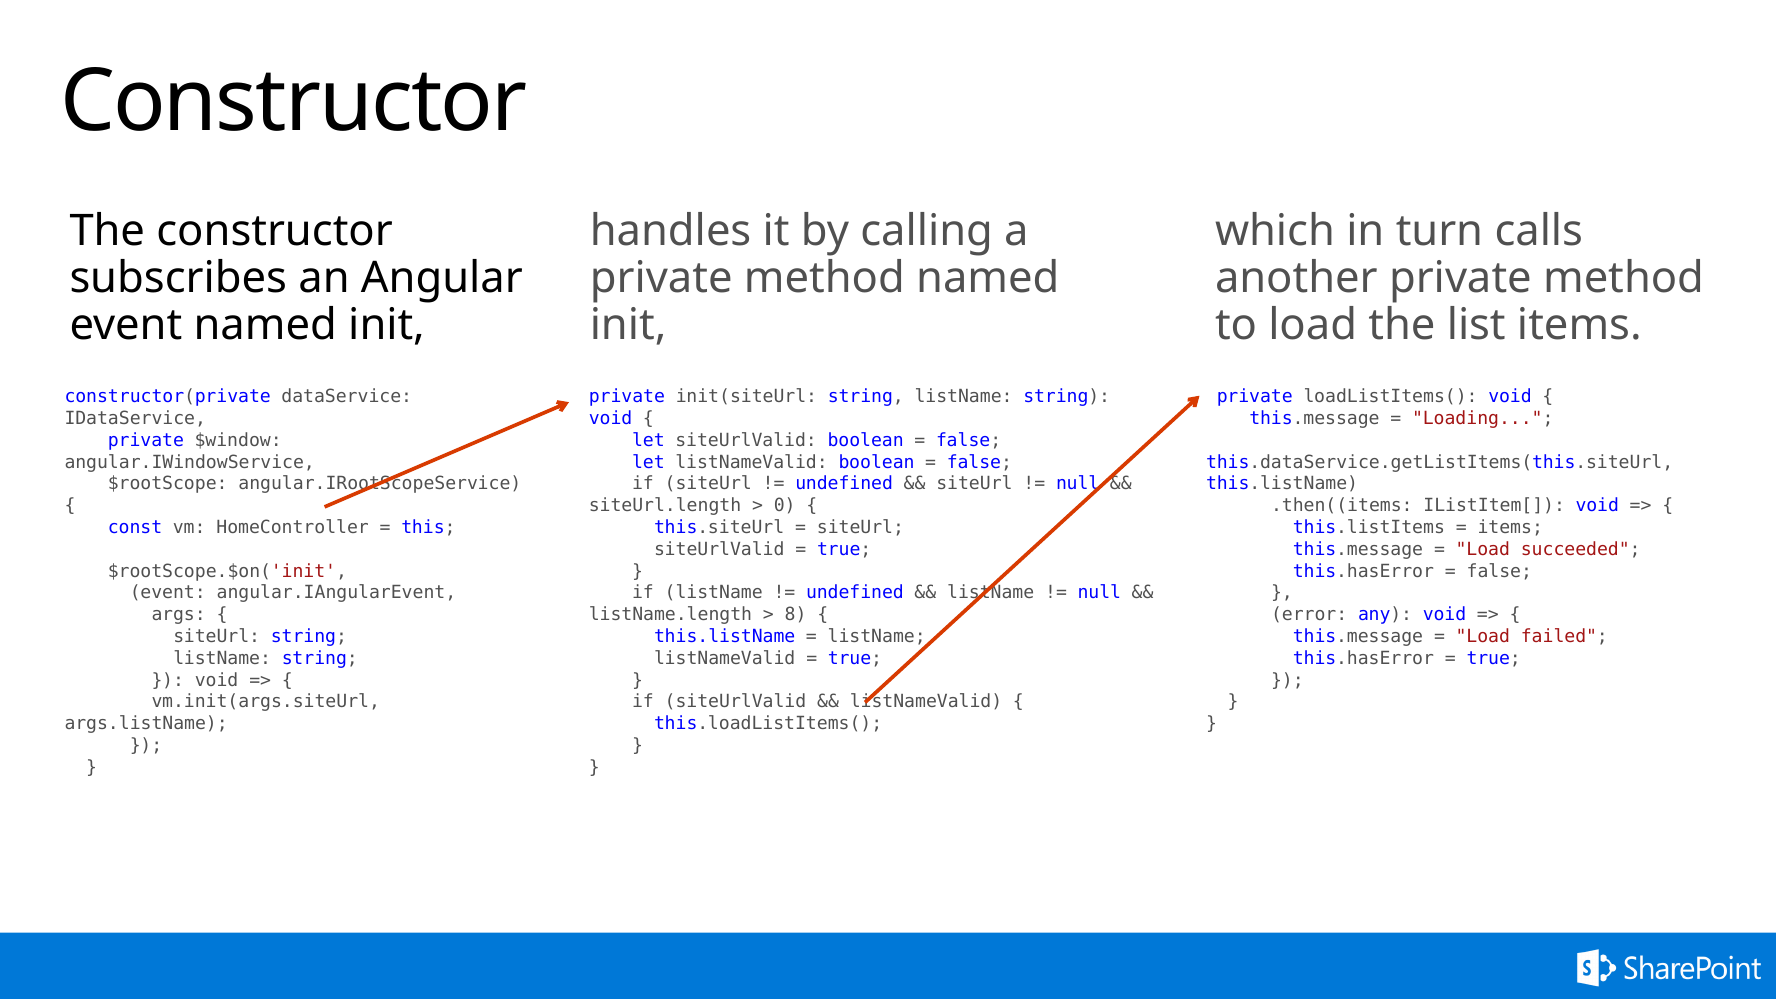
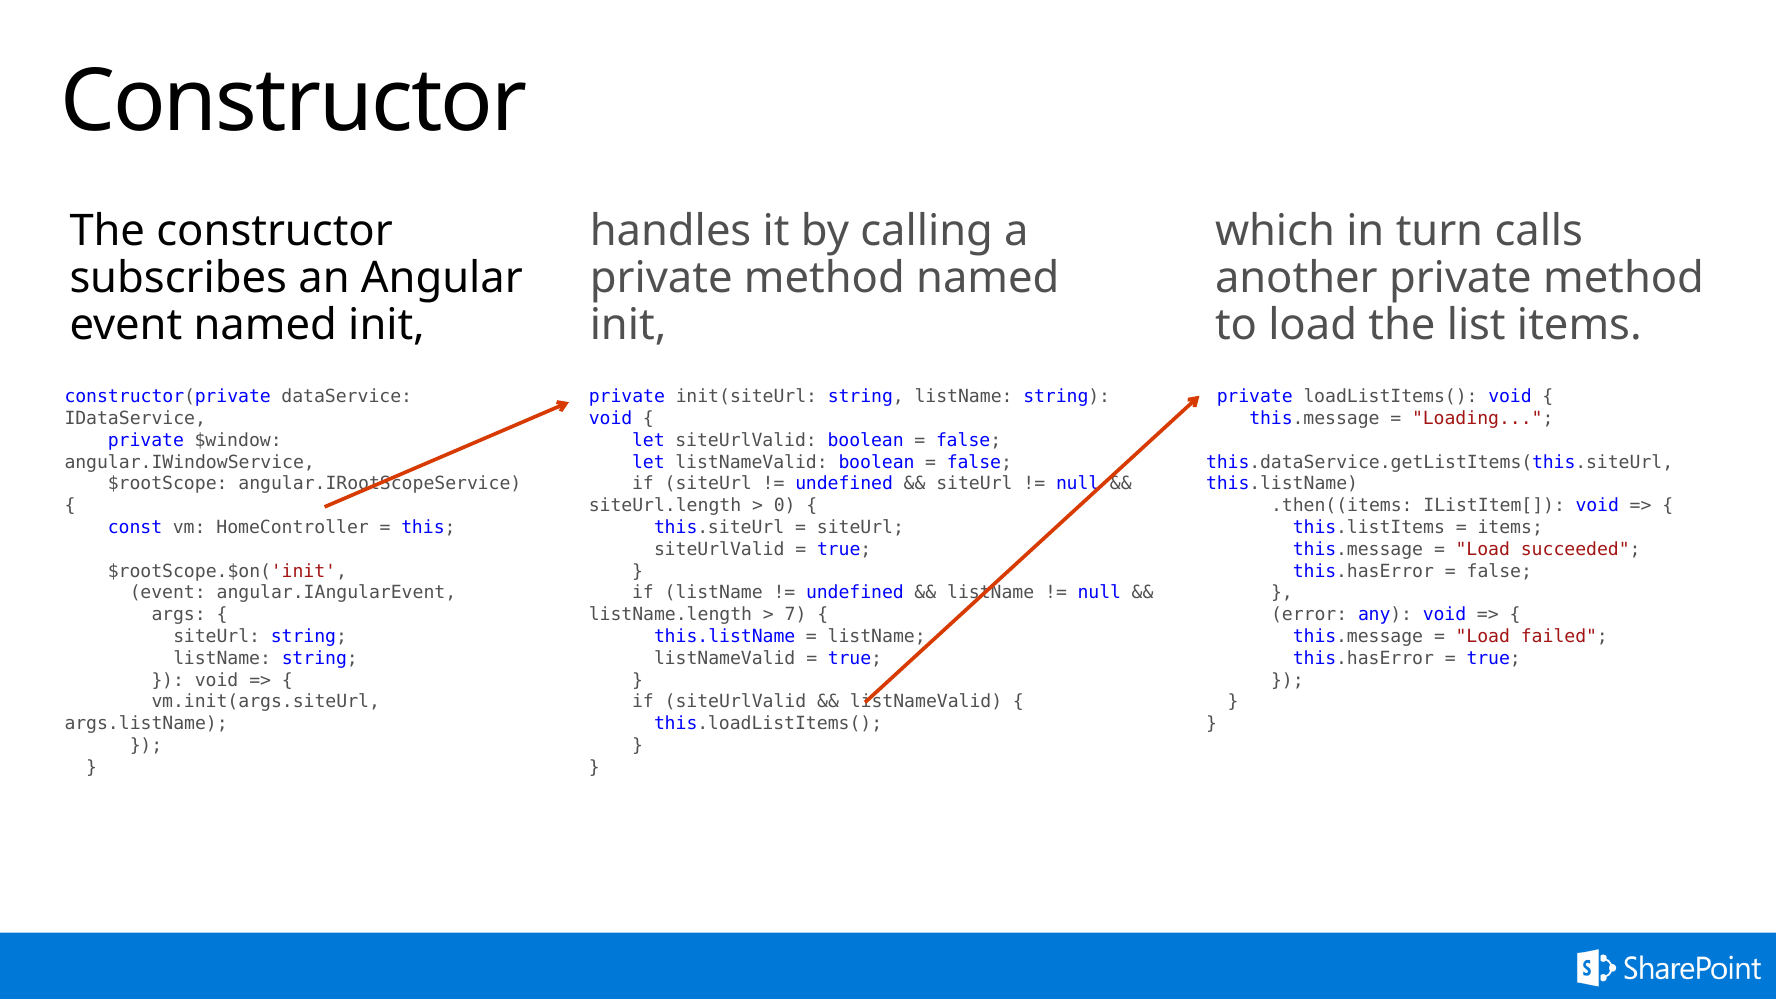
8: 8 -> 7 (796, 615)
